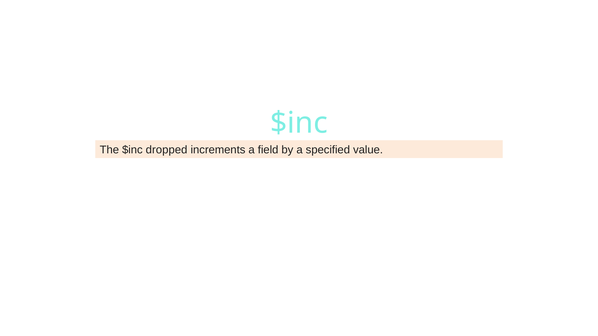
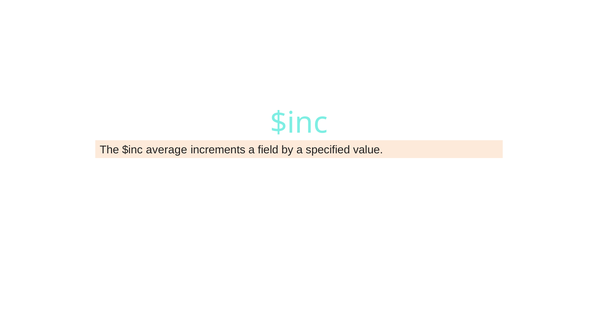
dropped: dropped -> average (167, 150)
